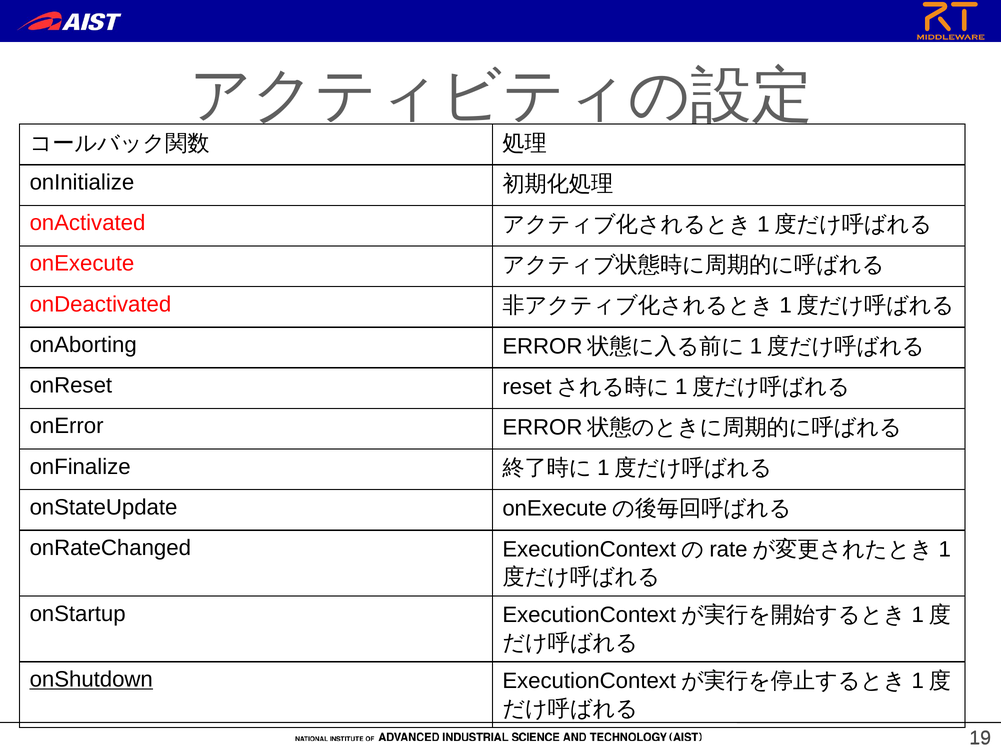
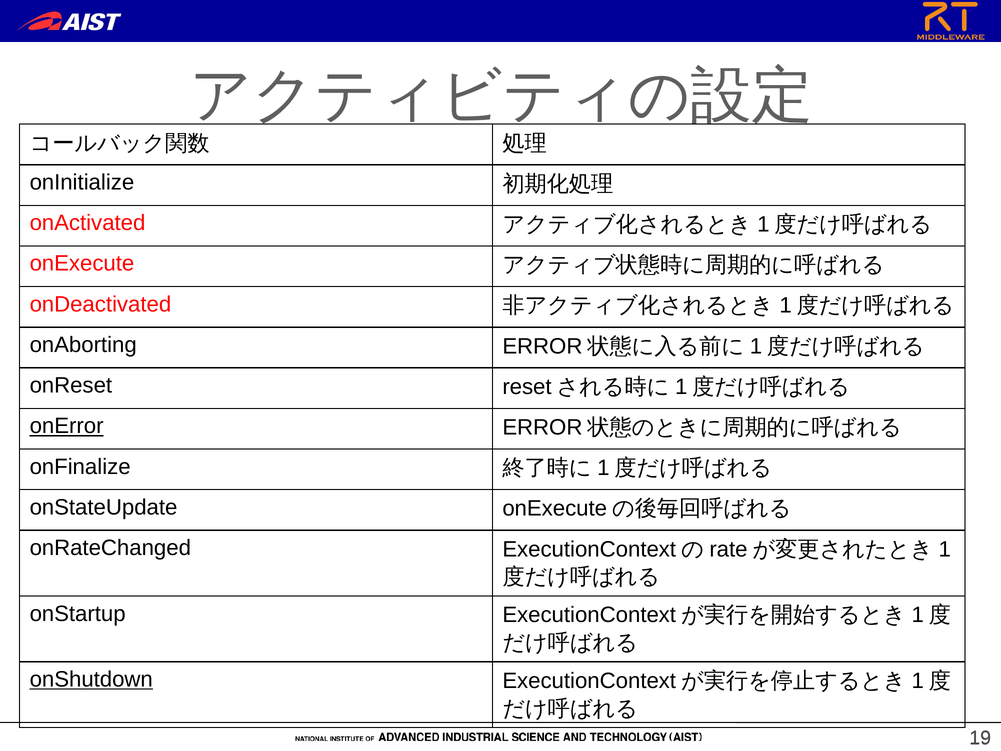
onError underline: none -> present (67, 426)
